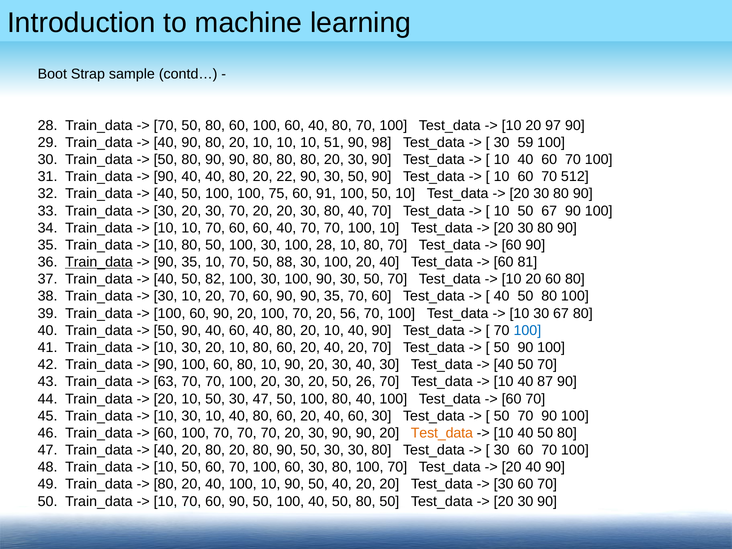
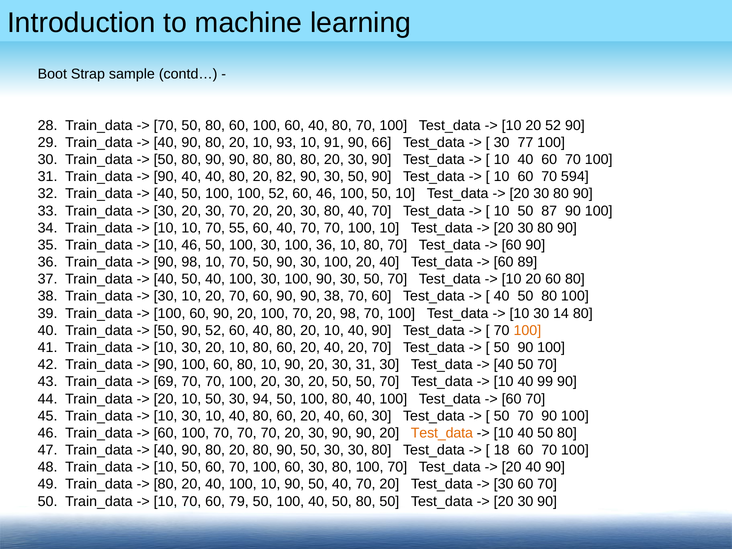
20 97: 97 -> 52 (553, 125)
20 10 10: 10 -> 93 (286, 142)
51: 51 -> 91 (334, 142)
98: 98 -> 66 (381, 142)
59: 59 -> 77 (525, 142)
22: 22 -> 82 (286, 177)
512: 512 -> 594 (575, 177)
100 75: 75 -> 52 (278, 194)
60 91: 91 -> 46 (326, 194)
50 67: 67 -> 87 (549, 211)
10 10 70 60: 60 -> 55 (239, 228)
80: 80 -> 46 (191, 245)
100 28: 28 -> 36 (326, 245)
Train_data underline: present -> none (99, 262)
35: 35 -> 98 (191, 262)
70 50 88: 88 -> 90 (286, 262)
81: 81 -> 89 (527, 262)
40 50 82: 82 -> 40 (215, 279)
90 90 35: 35 -> 38 (334, 296)
20 56: 56 -> 98 (350, 313)
30 67: 67 -> 14 (561, 313)
50 90 40: 40 -> 52 (215, 330)
100 colour: blue -> orange (527, 330)
30 40: 40 -> 31 (366, 365)
63: 63 -> 69 (166, 382)
50 26: 26 -> 50 (366, 382)
87: 87 -> 99 (545, 382)
30 47: 47 -> 94 (263, 399)
20: 20 -> 90 (191, 450)
30: 30 -> 18 (502, 450)
50 40 20: 20 -> 70 (366, 484)
10 70 60 90: 90 -> 79 (239, 501)
